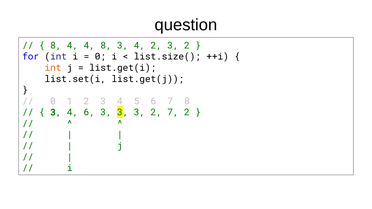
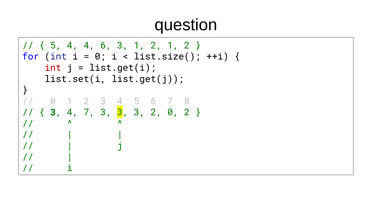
8: 8 -> 5 (56, 46)
4 8: 8 -> 6 (106, 46)
4: 4 -> 1 (139, 46)
3: 3 -> 1 (173, 46)
int colour: orange -> red (53, 68)
4 6: 6 -> 7 (89, 113)
2 7: 7 -> 0 (173, 113)
